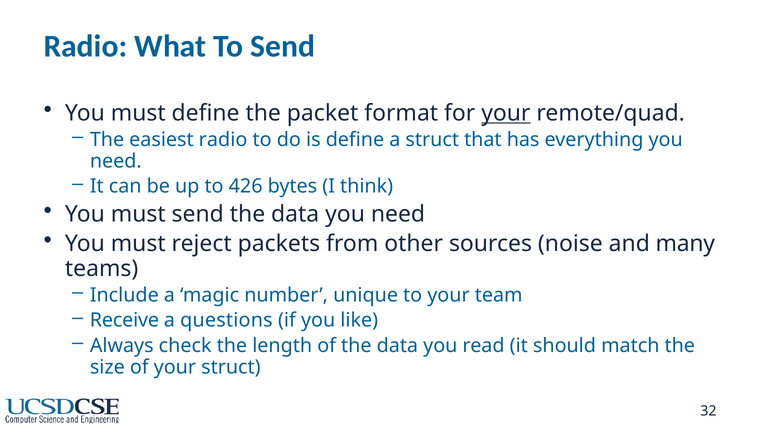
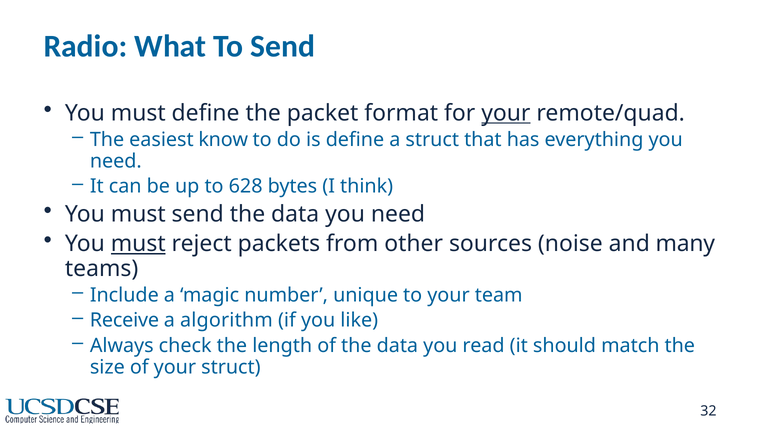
easiest radio: radio -> know (223, 140)
426: 426 -> 628 (246, 186)
must underline: none -> present (138, 244)
questions: questions -> algorithm (226, 320)
